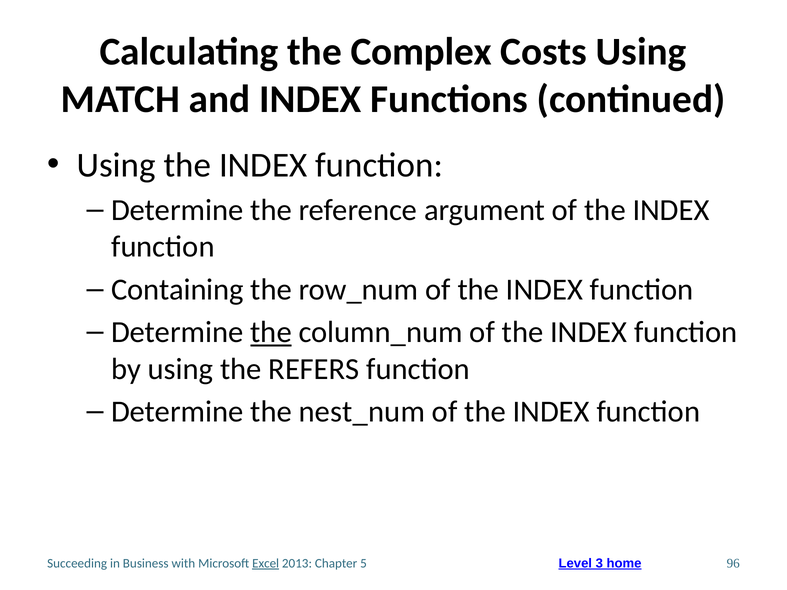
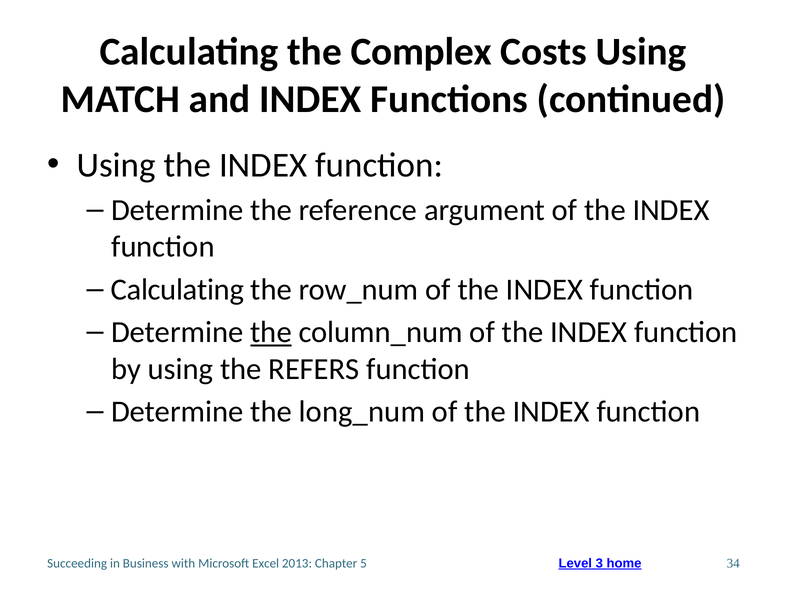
Containing: Containing -> Calculating (177, 290)
nest_num: nest_num -> long_num (362, 412)
Excel underline: present -> none (266, 564)
96: 96 -> 34 (733, 564)
